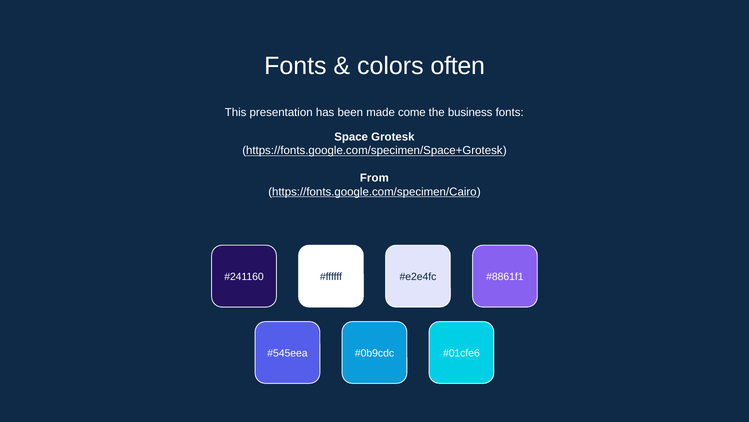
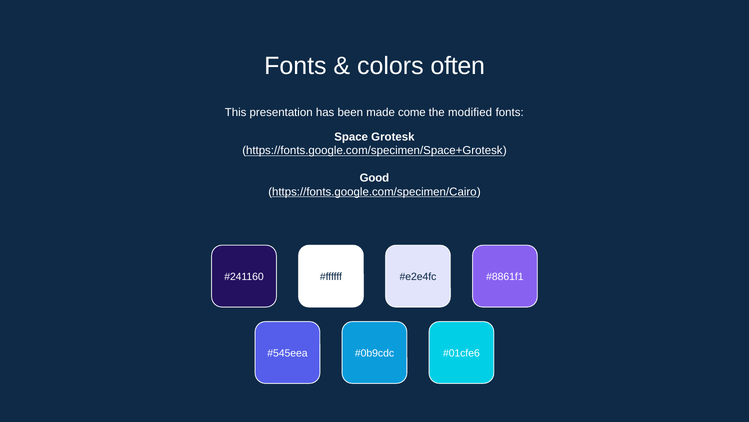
business: business -> modified (470, 112)
From: From -> Good (374, 178)
